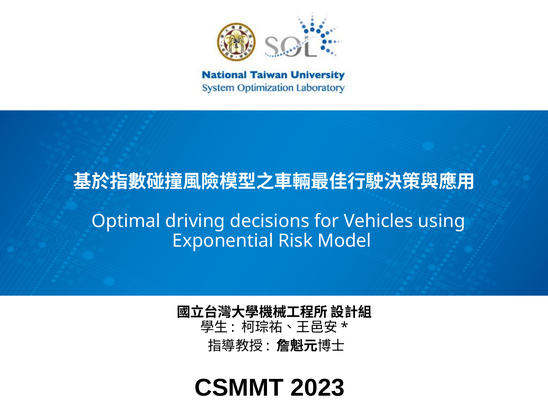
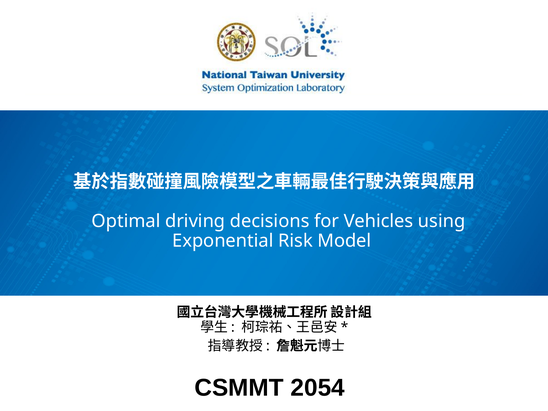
2023: 2023 -> 2054 (318, 388)
